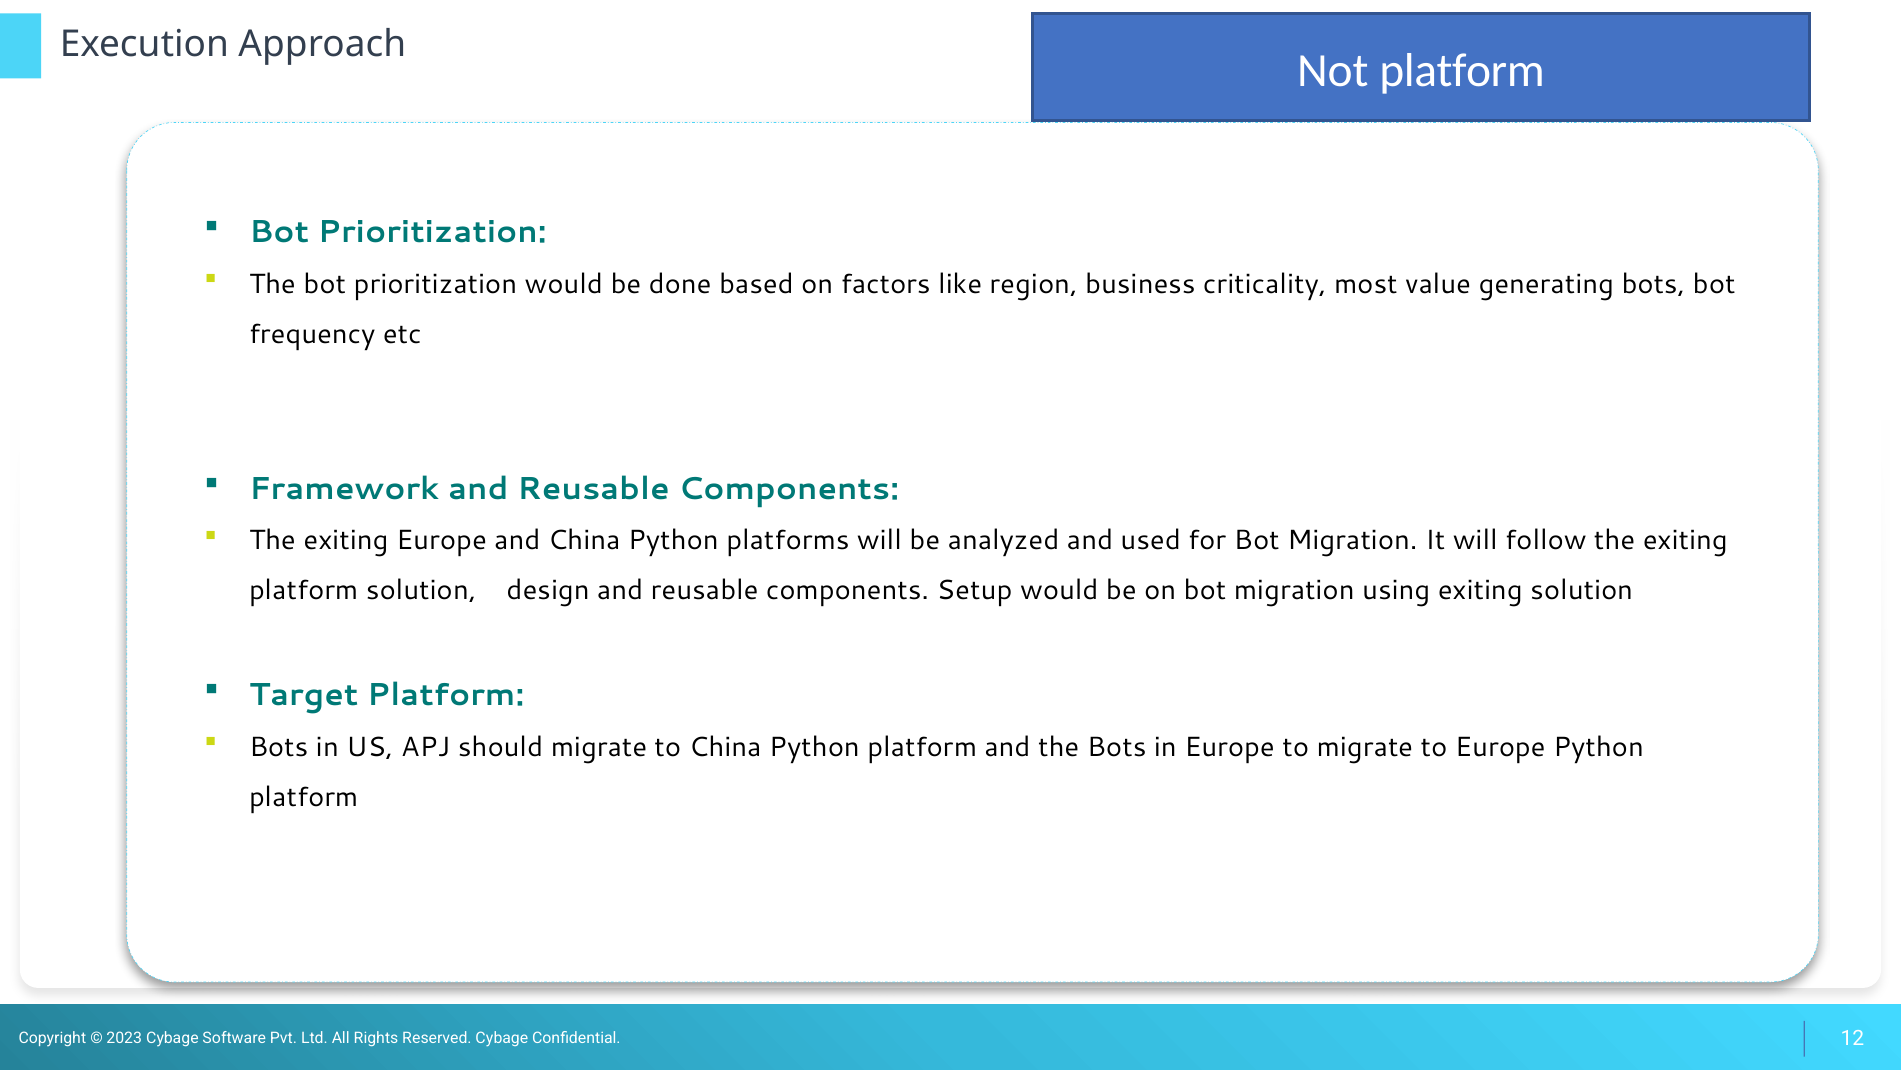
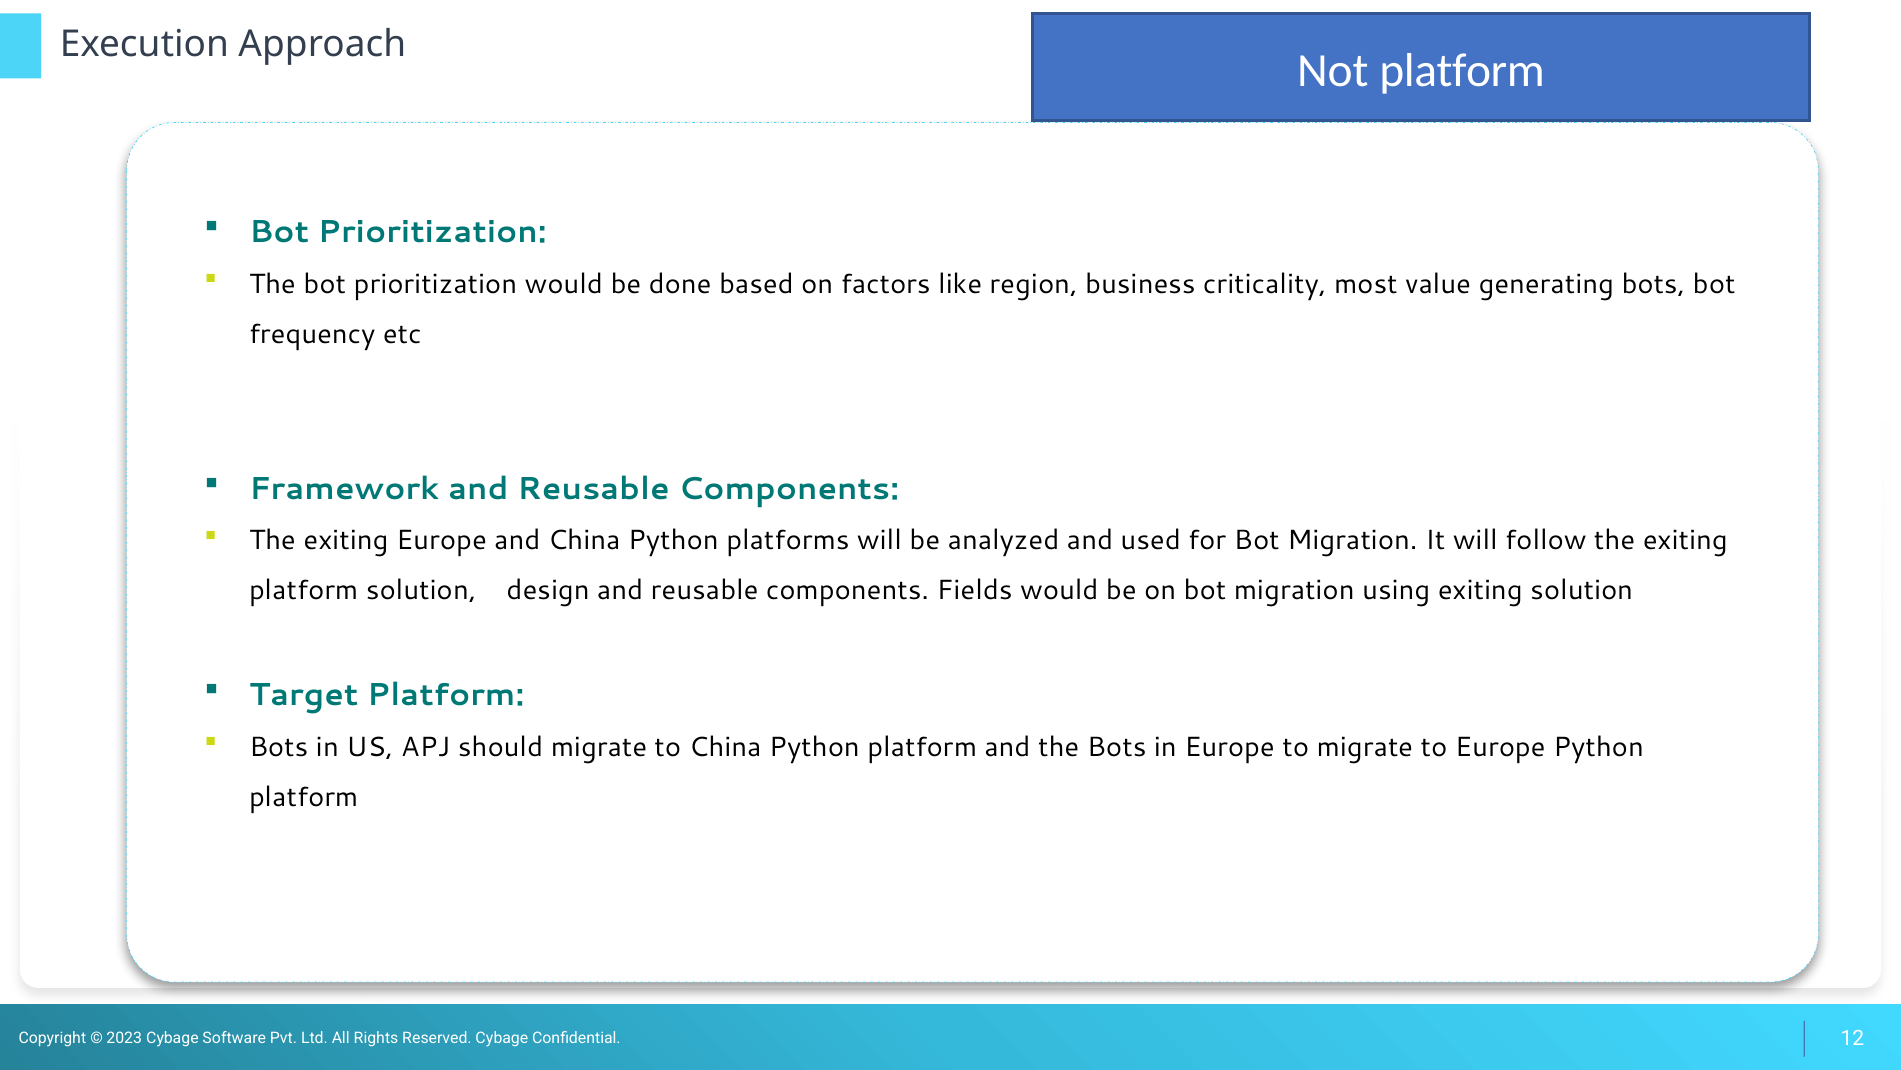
Setup: Setup -> Fields (975, 590)
